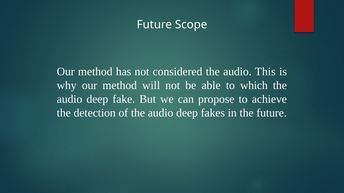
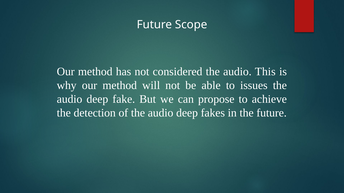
which: which -> issues (254, 86)
